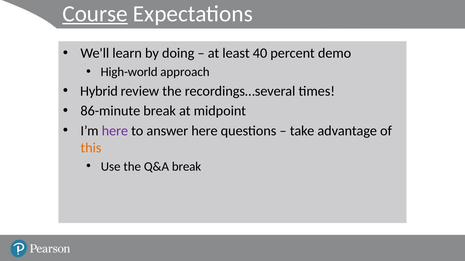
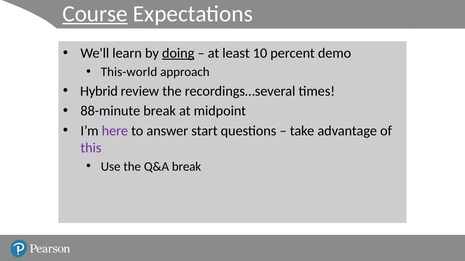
doing underline: none -> present (178, 53)
40: 40 -> 10 (260, 53)
High-world: High-world -> This-world (129, 72)
86-minute: 86-minute -> 88-minute (110, 111)
answer here: here -> start (204, 131)
this colour: orange -> purple (91, 148)
